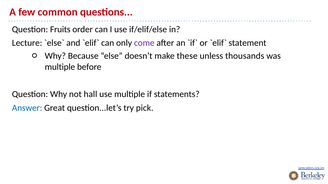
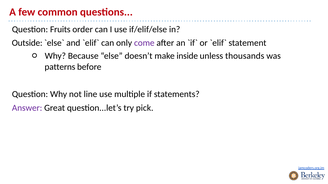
Lecture: Lecture -> Outside (27, 43)
these: these -> inside (187, 56)
multiple: multiple -> patterns (60, 67)
hall: hall -> line (90, 94)
Answer colour: blue -> purple (27, 108)
